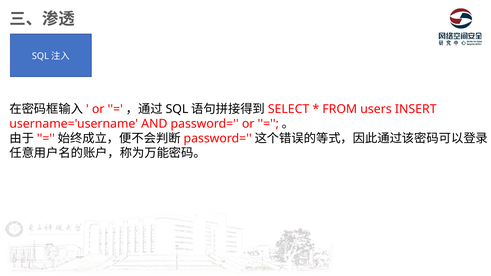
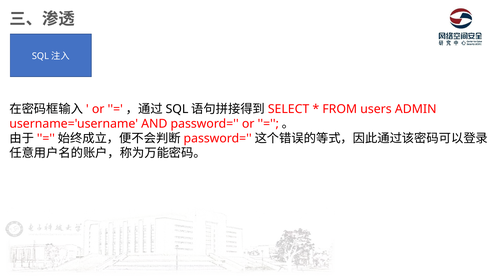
INSERT: INSERT -> ADMIN (416, 109)
